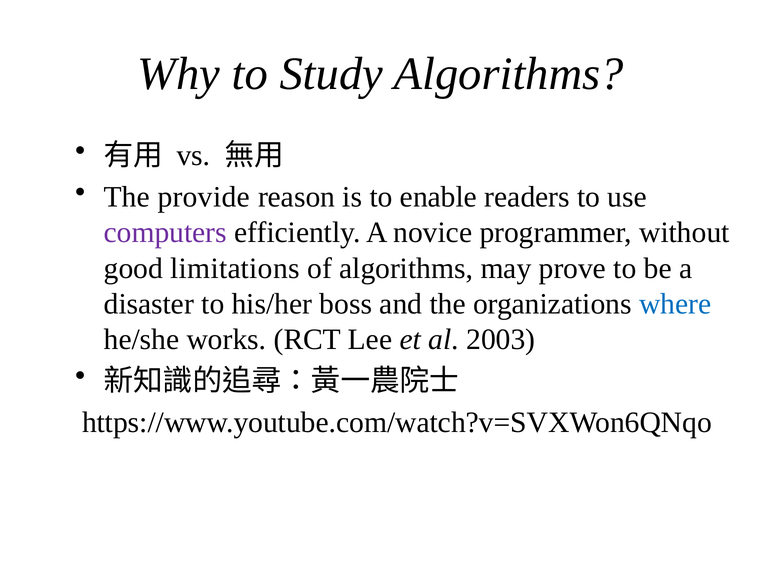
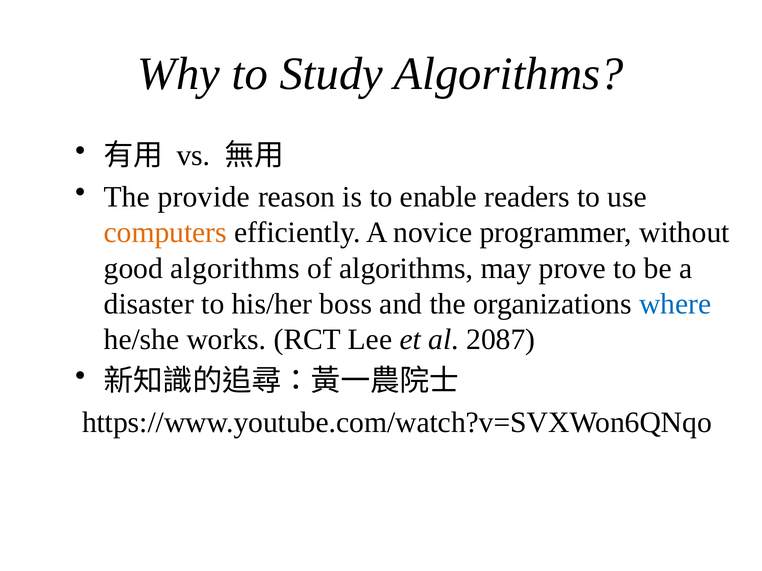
computers colour: purple -> orange (165, 233)
good limitations: limitations -> algorithms (235, 268)
2003: 2003 -> 2087 (501, 340)
